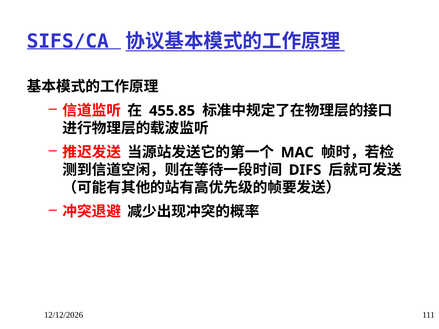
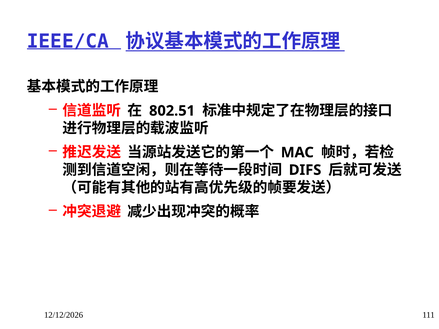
SIFS/CA: SIFS/CA -> IEEE/CA (68, 42)
455.85: 455.85 -> 802.51 (172, 111)
